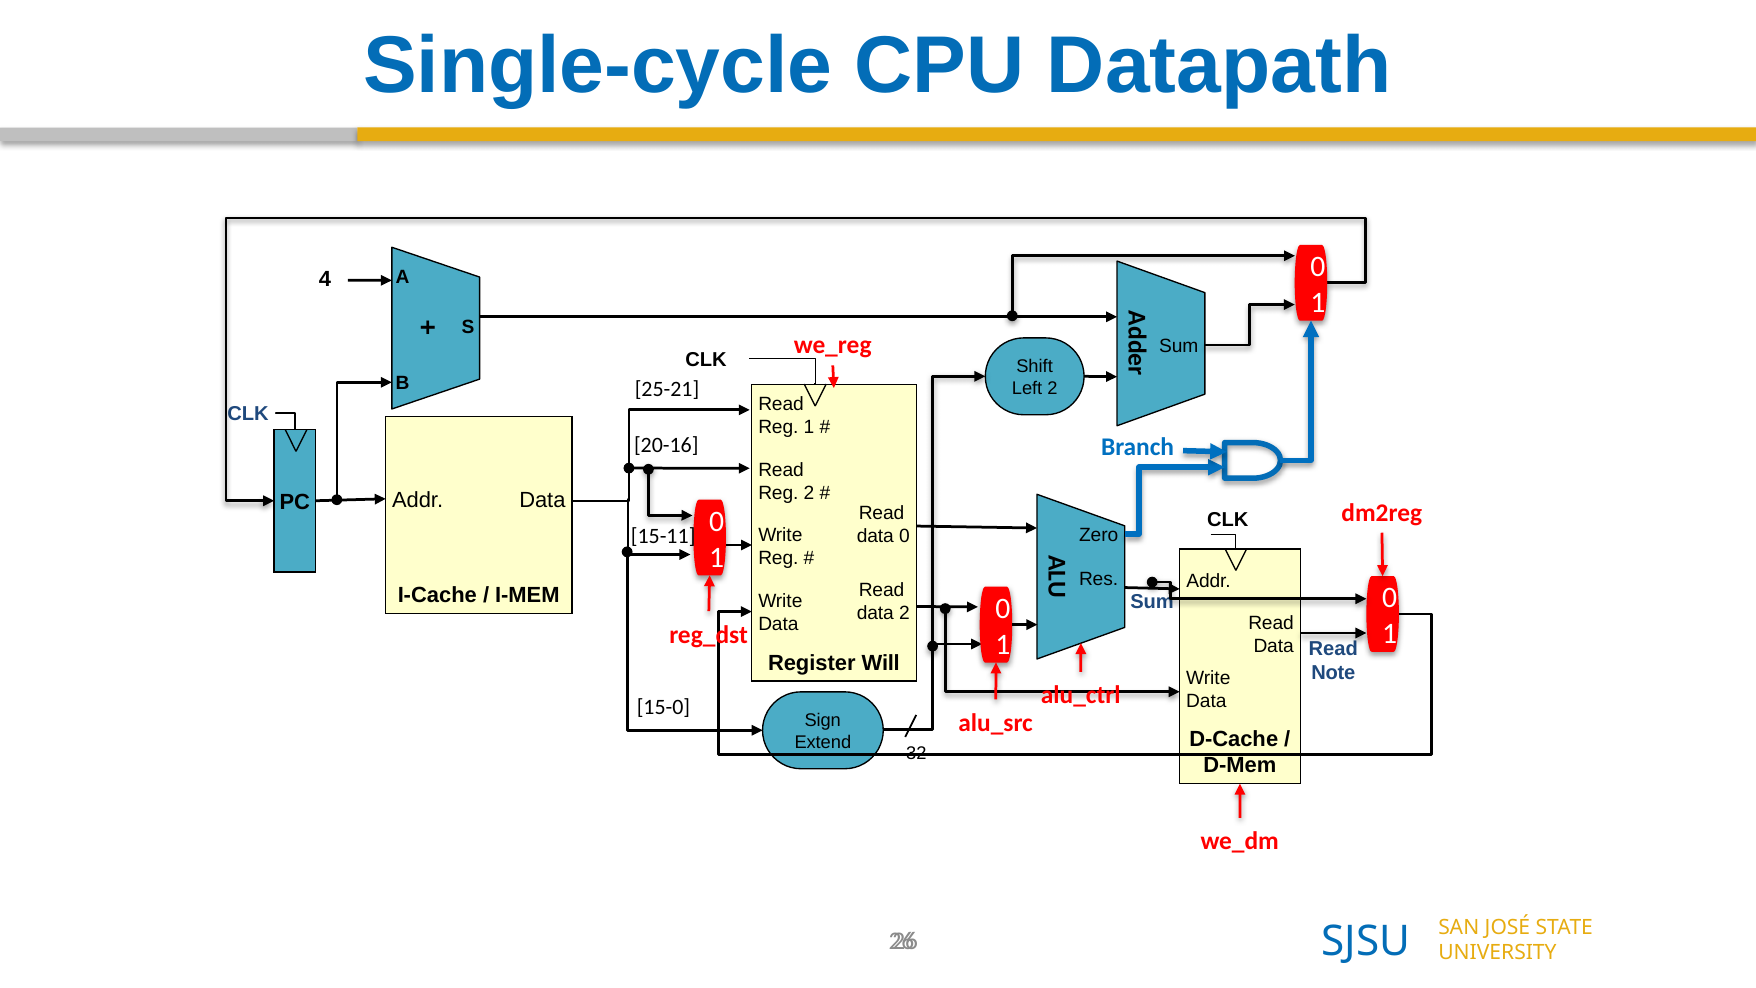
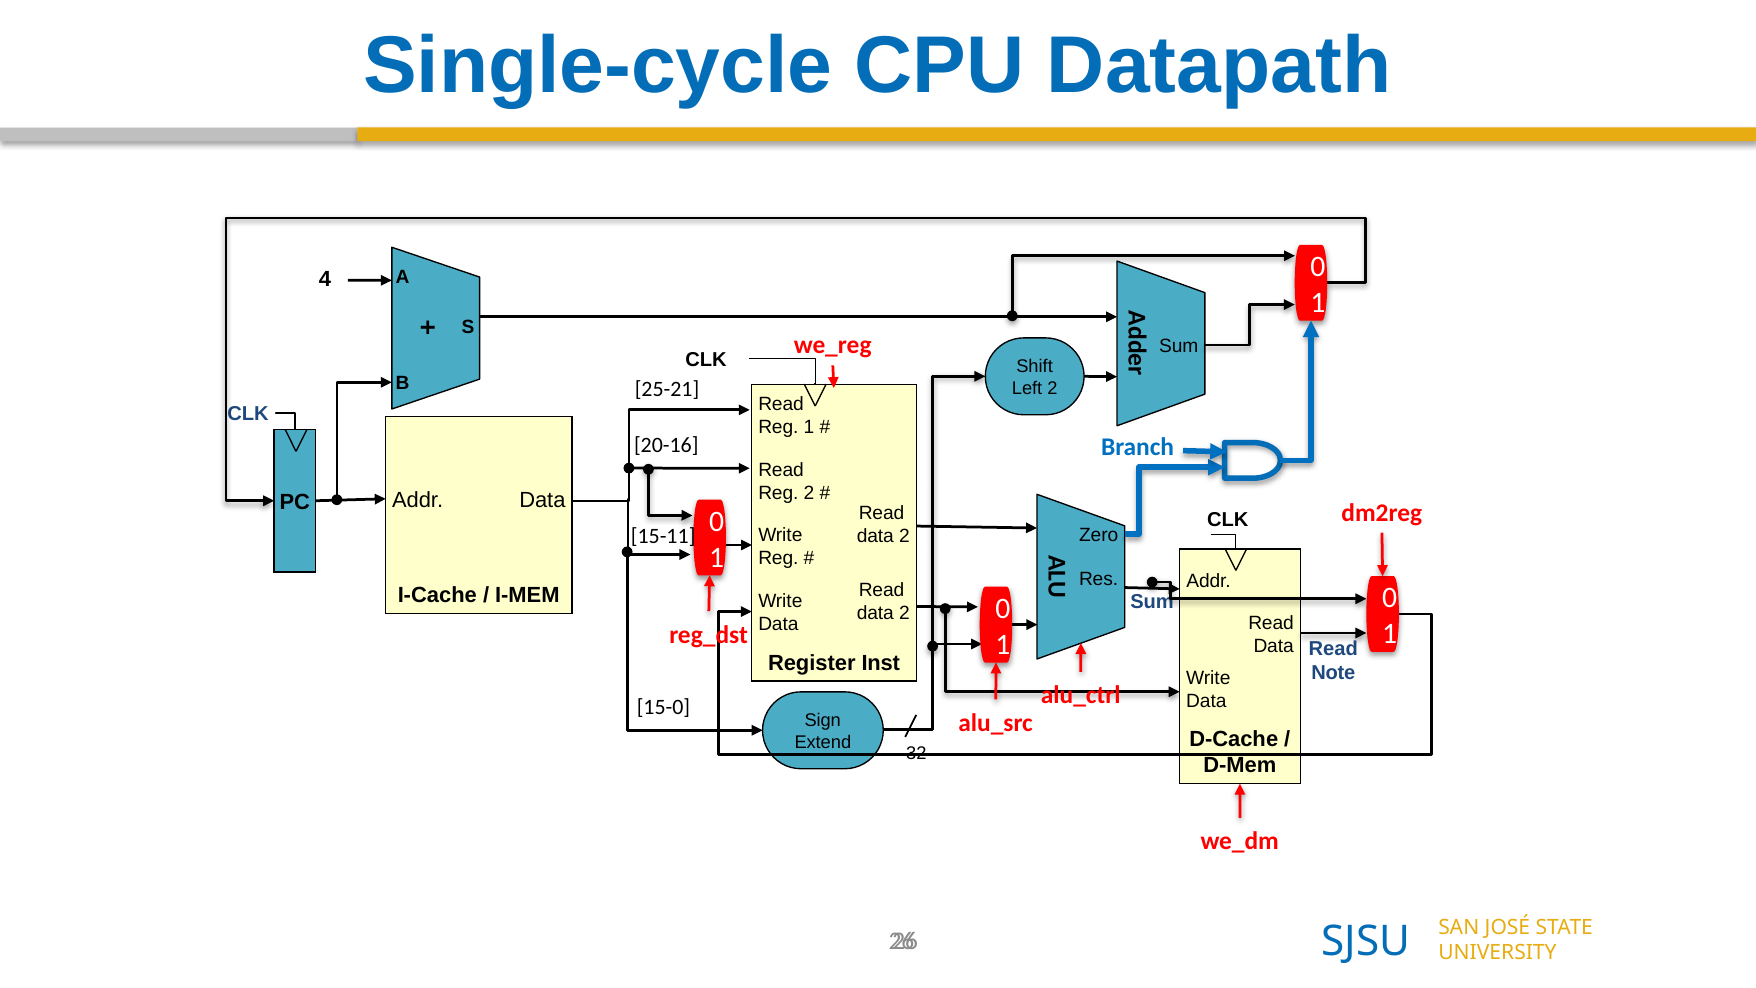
0: 0 -> 2 (904, 536)
Will: Will -> Inst (881, 663)
